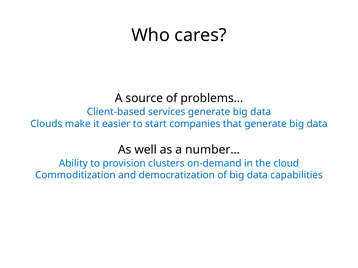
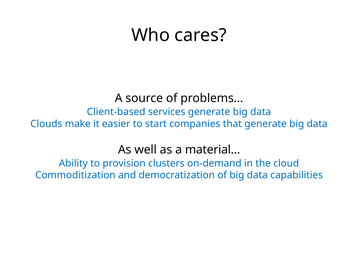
number…: number… -> material… (213, 150)
